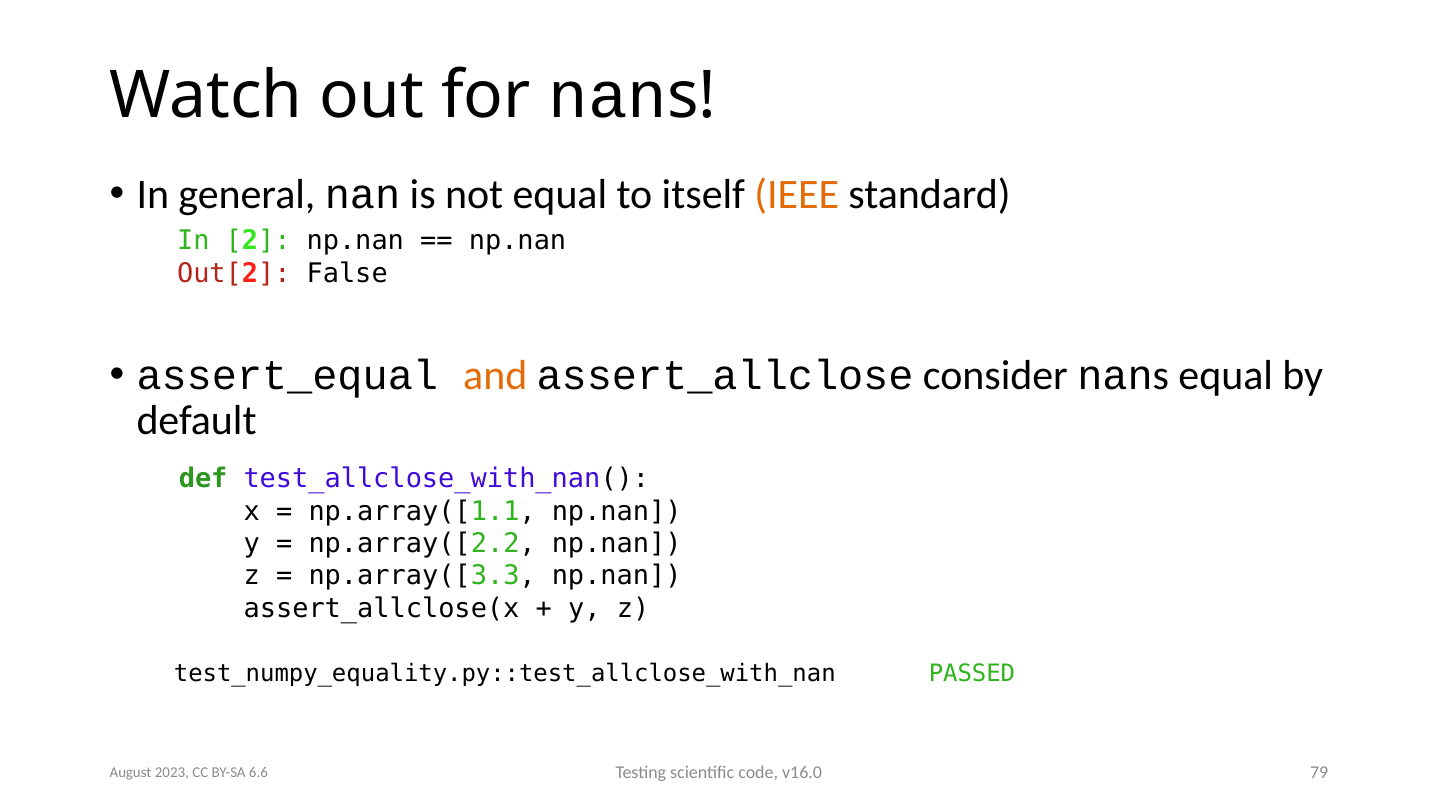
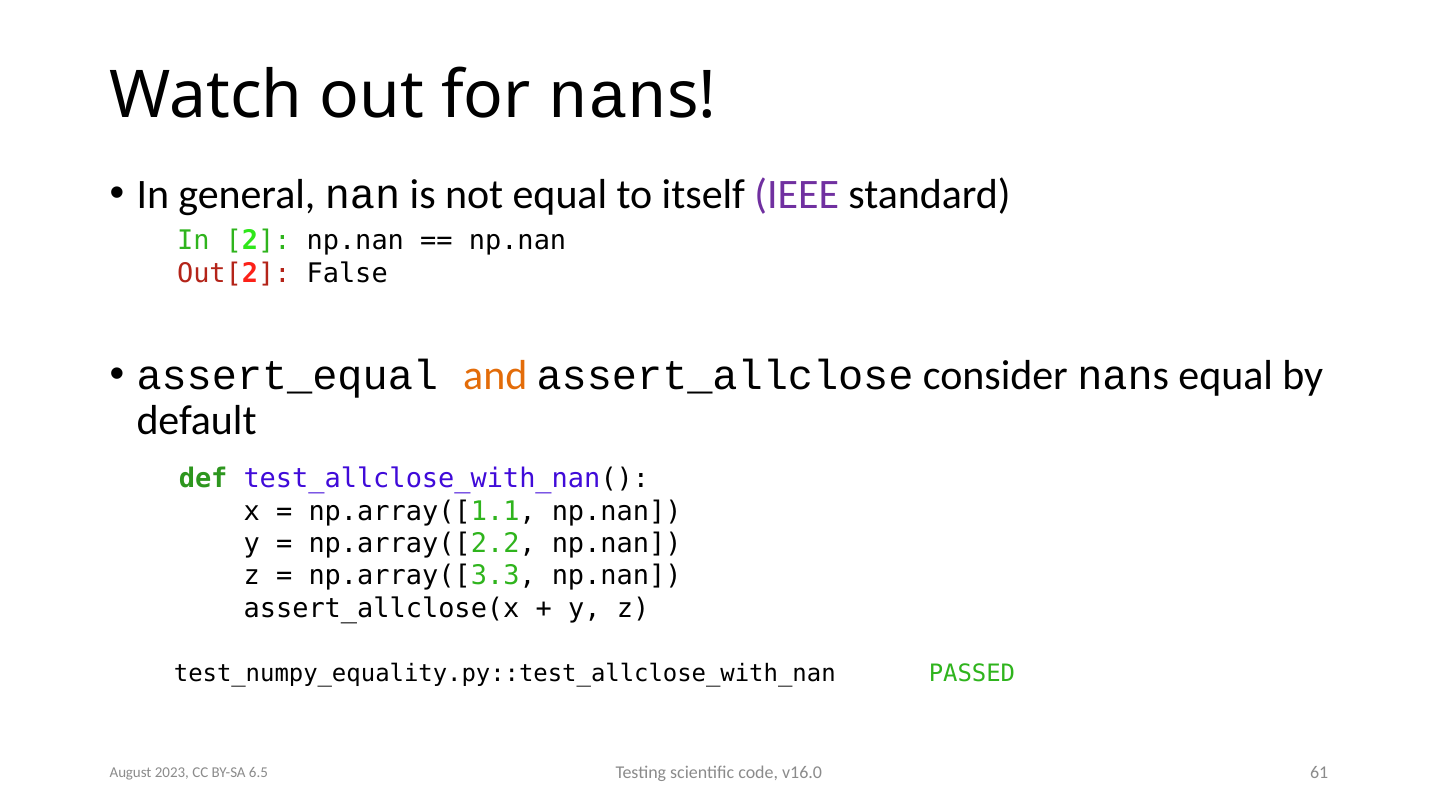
IEEE colour: orange -> purple (797, 194)
79: 79 -> 61 (1319, 772)
6.6: 6.6 -> 6.5 (258, 772)
